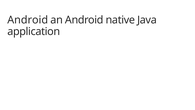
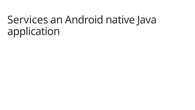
Android: Android -> Services (28, 20)
